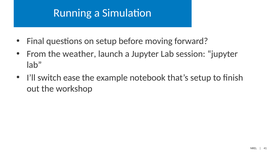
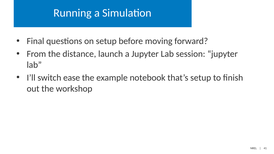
weather: weather -> distance (79, 54)
